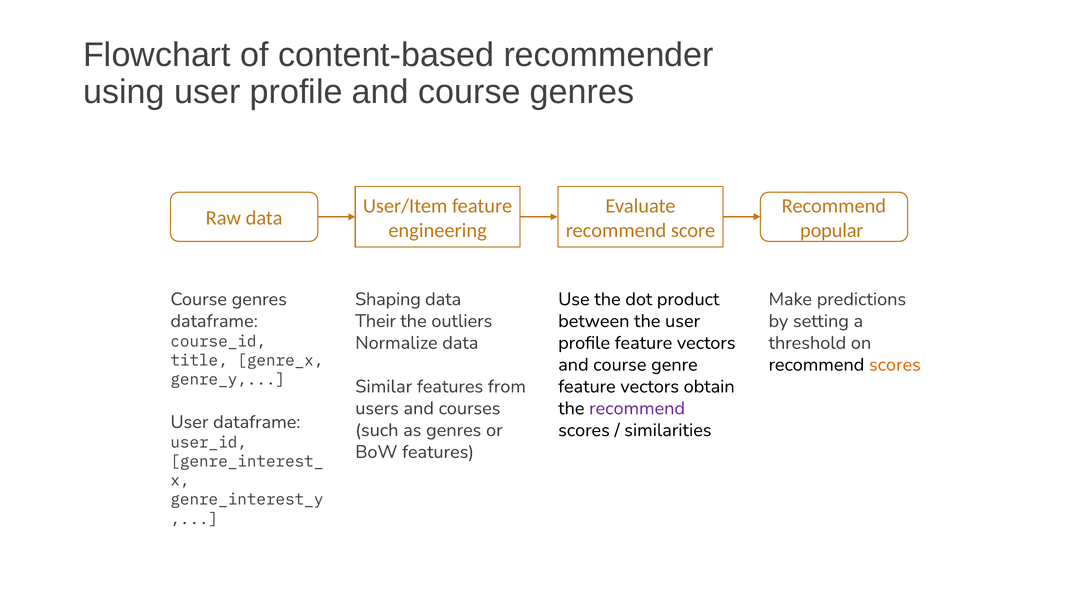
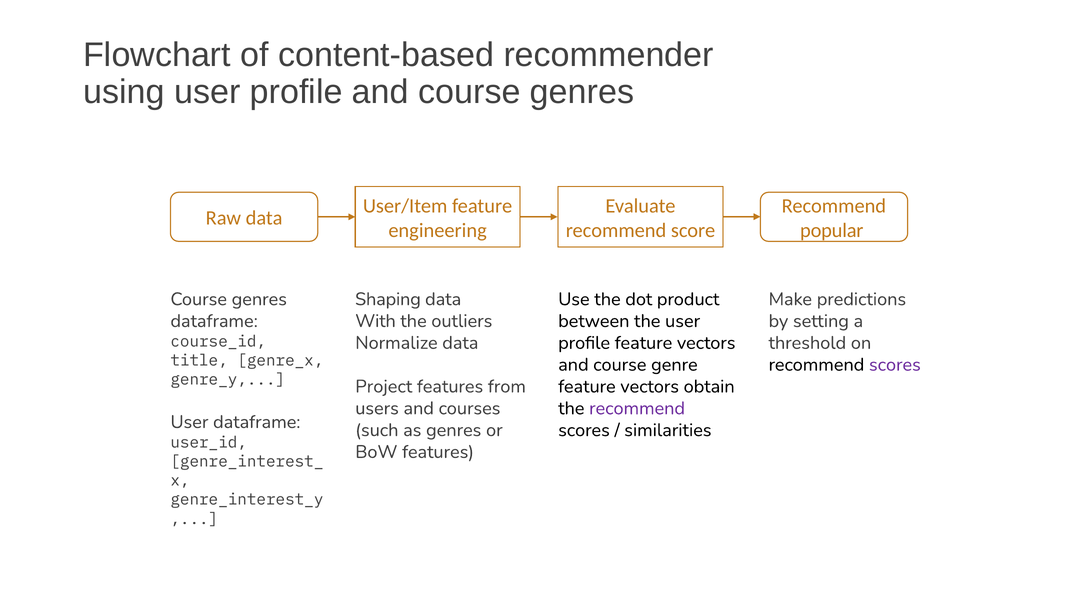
Their: Their -> With (376, 321)
scores colour: orange -> purple (895, 364)
Similar: Similar -> Project (384, 386)
